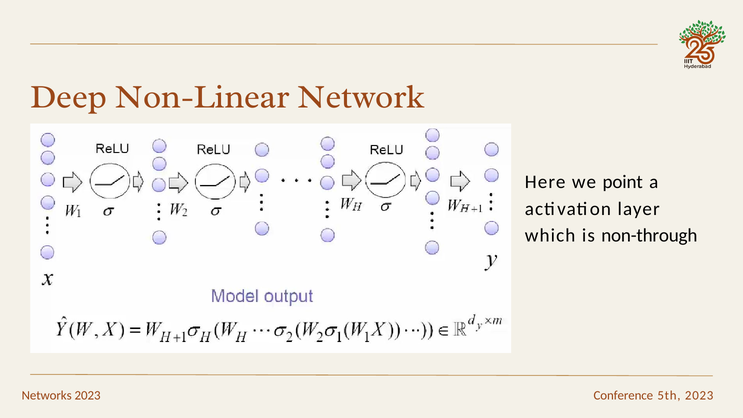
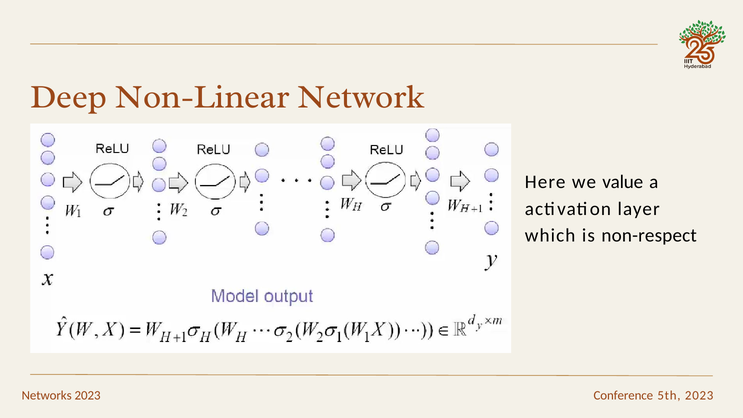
point: point -> value (623, 182)
non-through: non-through -> non-respect (649, 235)
